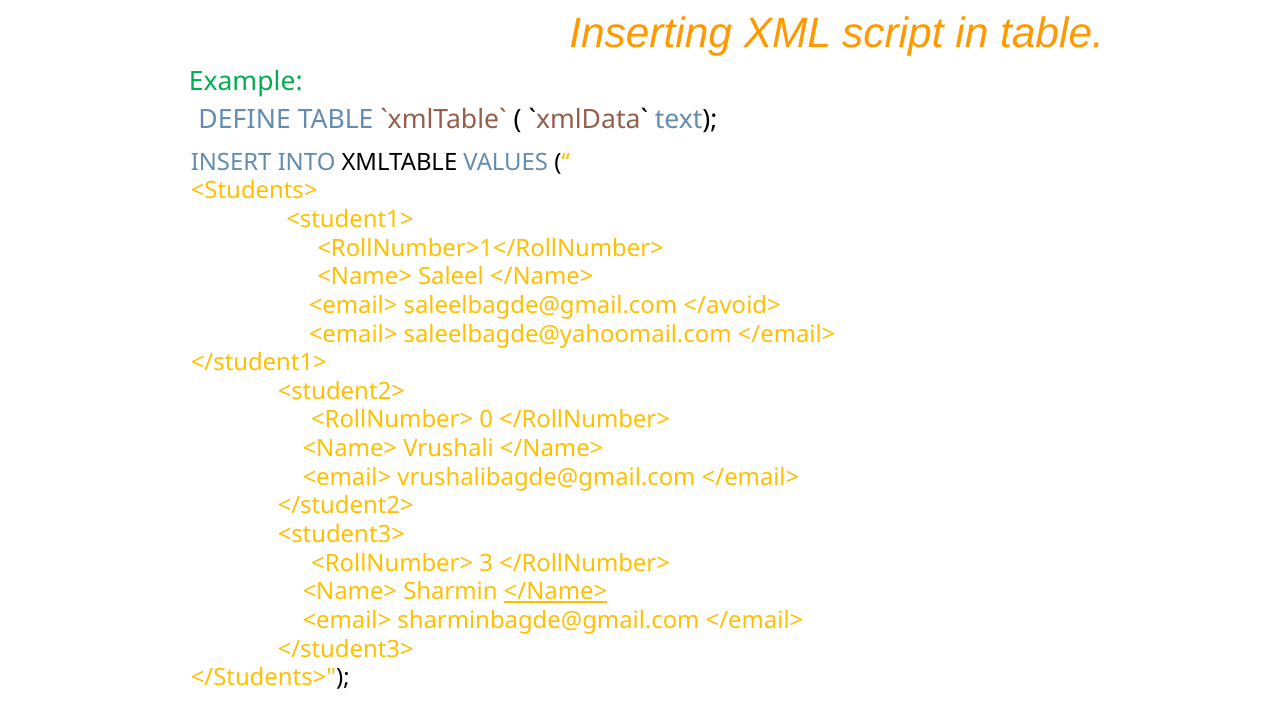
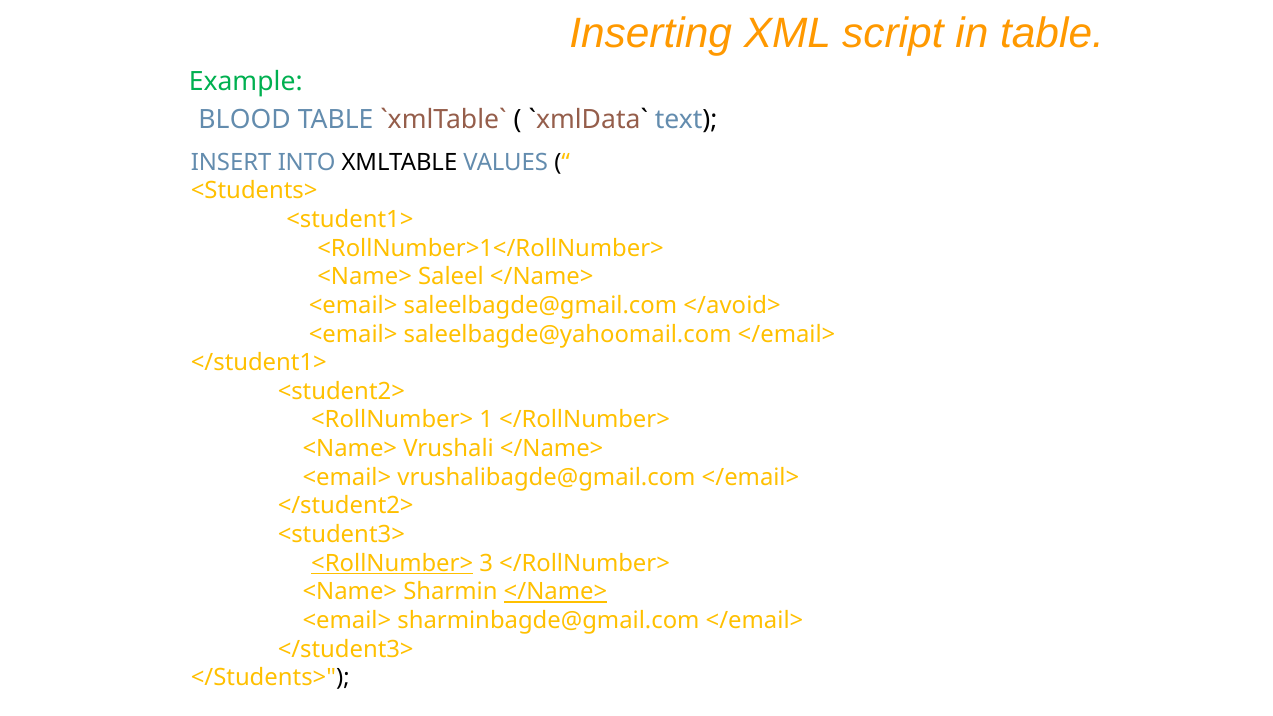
DEFINE: DEFINE -> BLOOD (245, 119)
0: 0 -> 1 (486, 420)
<RollNumber> underline: none -> present (392, 563)
